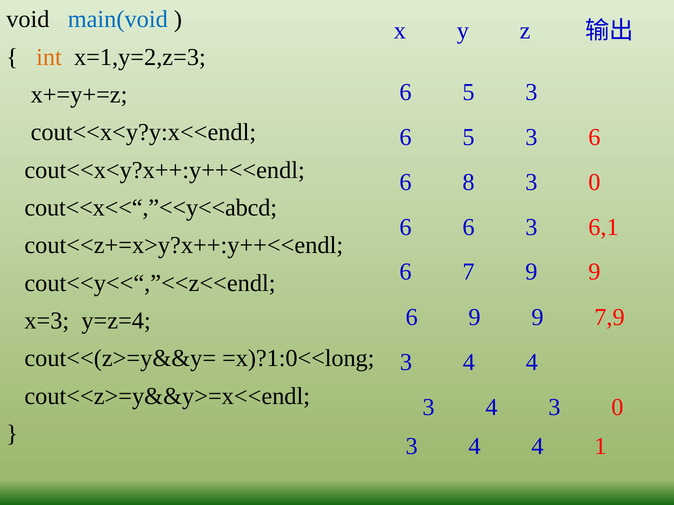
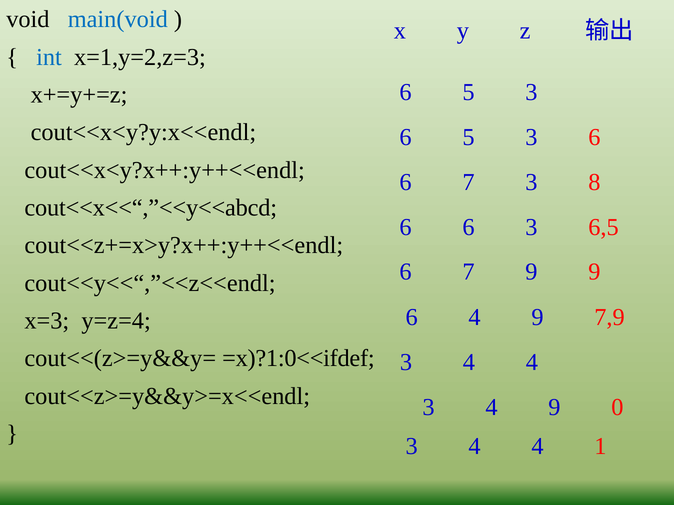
int colour: orange -> blue (49, 57)
8: 8 -> 7 (468, 182)
0: 0 -> 8 (594, 182)
6,1: 6,1 -> 6,5 (603, 227)
6 9: 9 -> 4 (475, 318)
=x)?1:0<<long: =x)?1:0<<long -> =x)?1:0<<ifdef (298, 359)
3 4 3: 3 -> 9 (554, 407)
